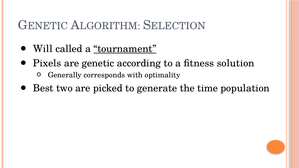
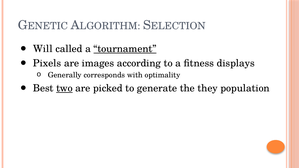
genetic: genetic -> images (98, 63)
solution: solution -> displays (236, 63)
two underline: none -> present (64, 88)
time: time -> they (208, 88)
